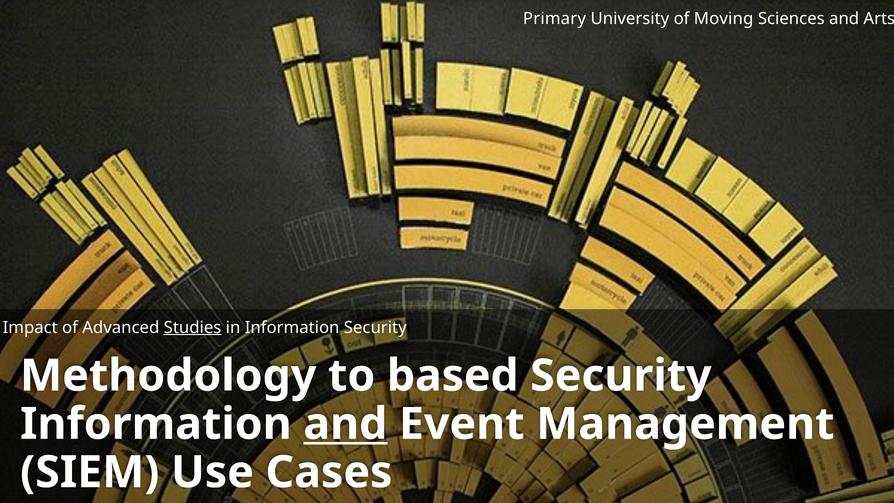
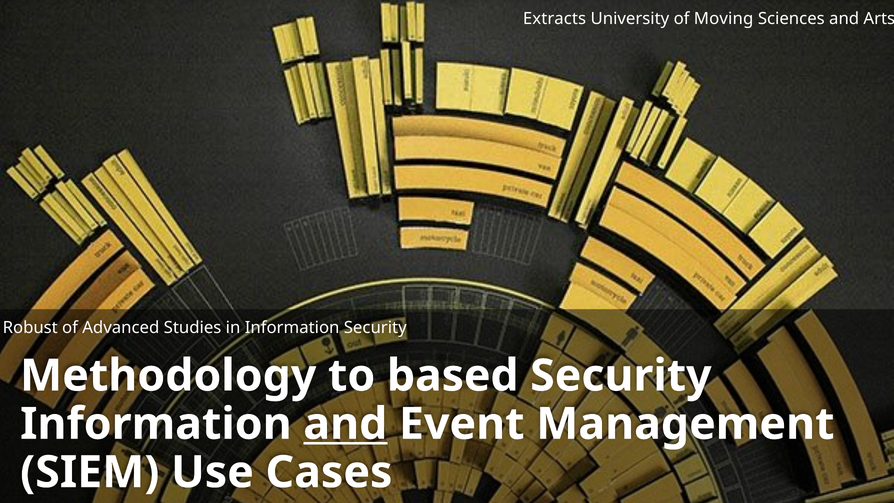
Primary: Primary -> Extracts (555, 19)
Impact: Impact -> Robust (30, 327)
Studies underline: present -> none (193, 327)
